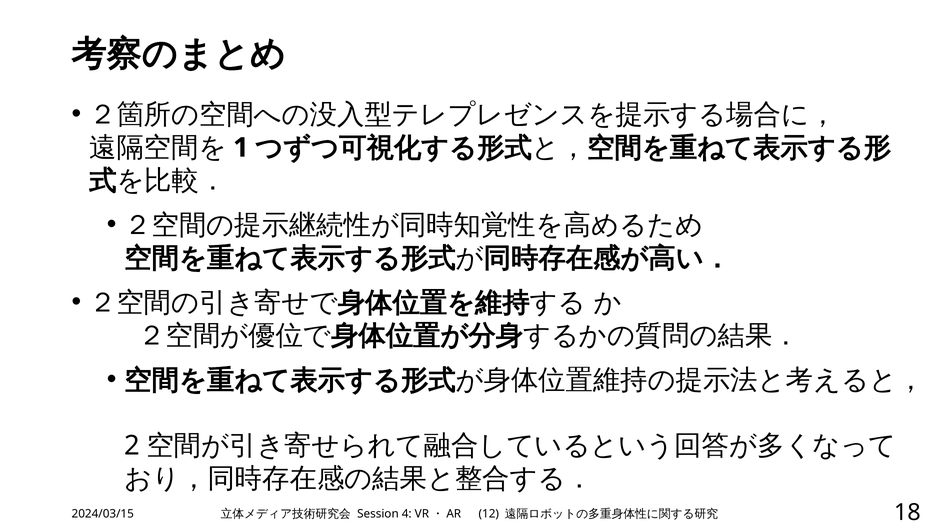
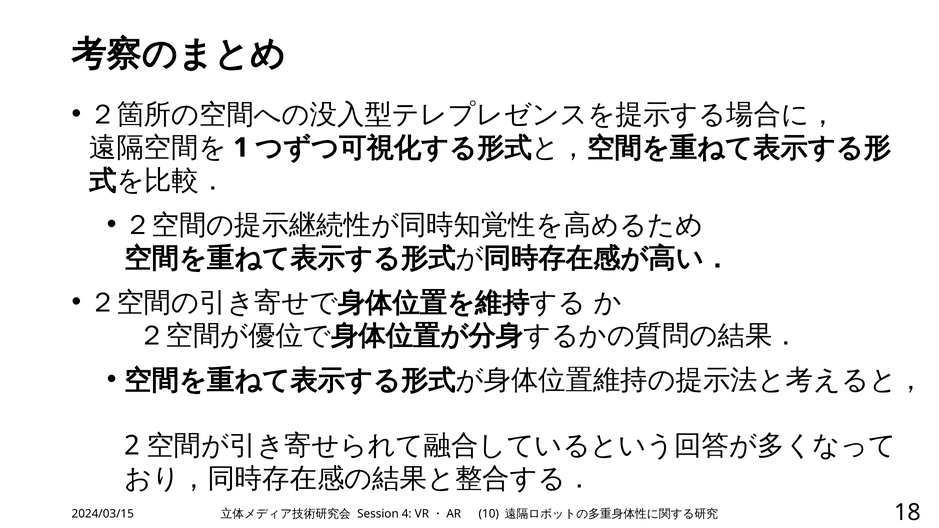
12: 12 -> 10 (489, 514)
